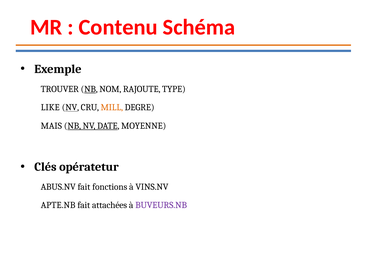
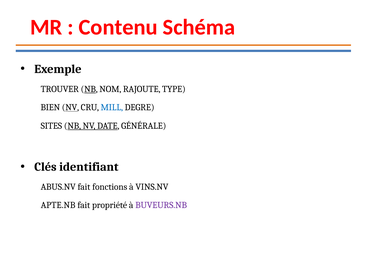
LIKE: LIKE -> BIEN (50, 108)
MILL colour: orange -> blue (112, 108)
MAIS: MAIS -> SITES (51, 126)
MOYENNE: MOYENNE -> GÉNÉRALE (144, 126)
opératetur: opératetur -> identifiant (89, 167)
attachées: attachées -> propriété (110, 205)
